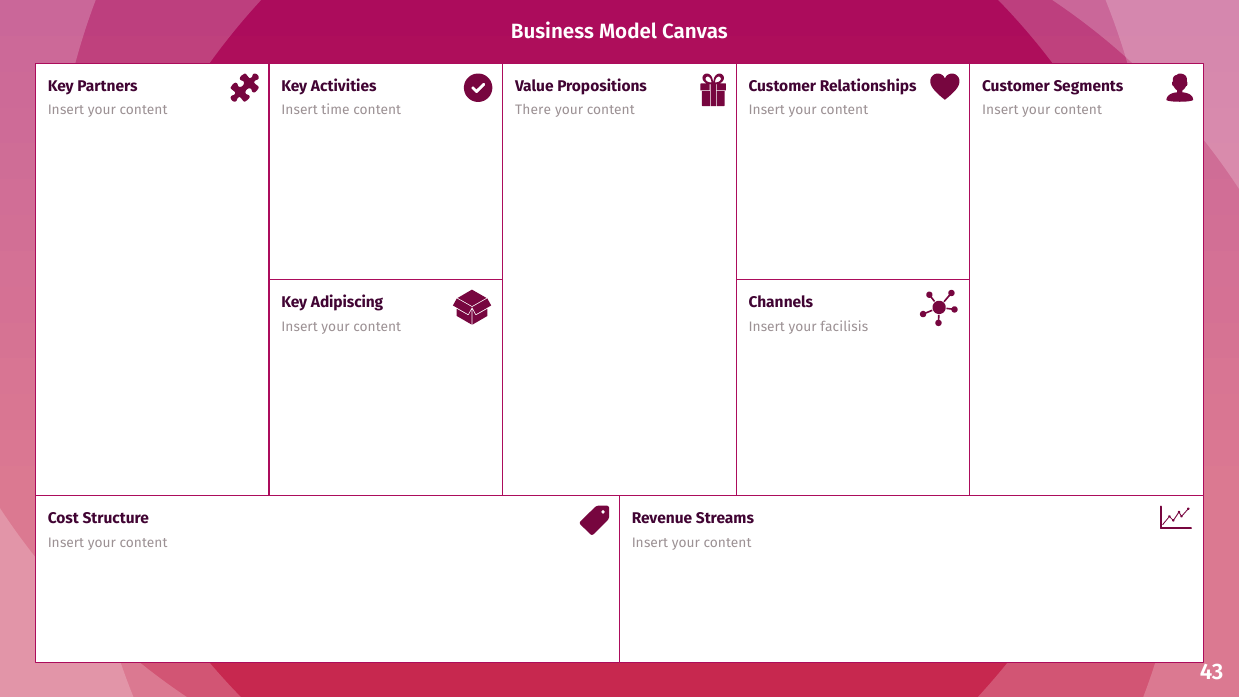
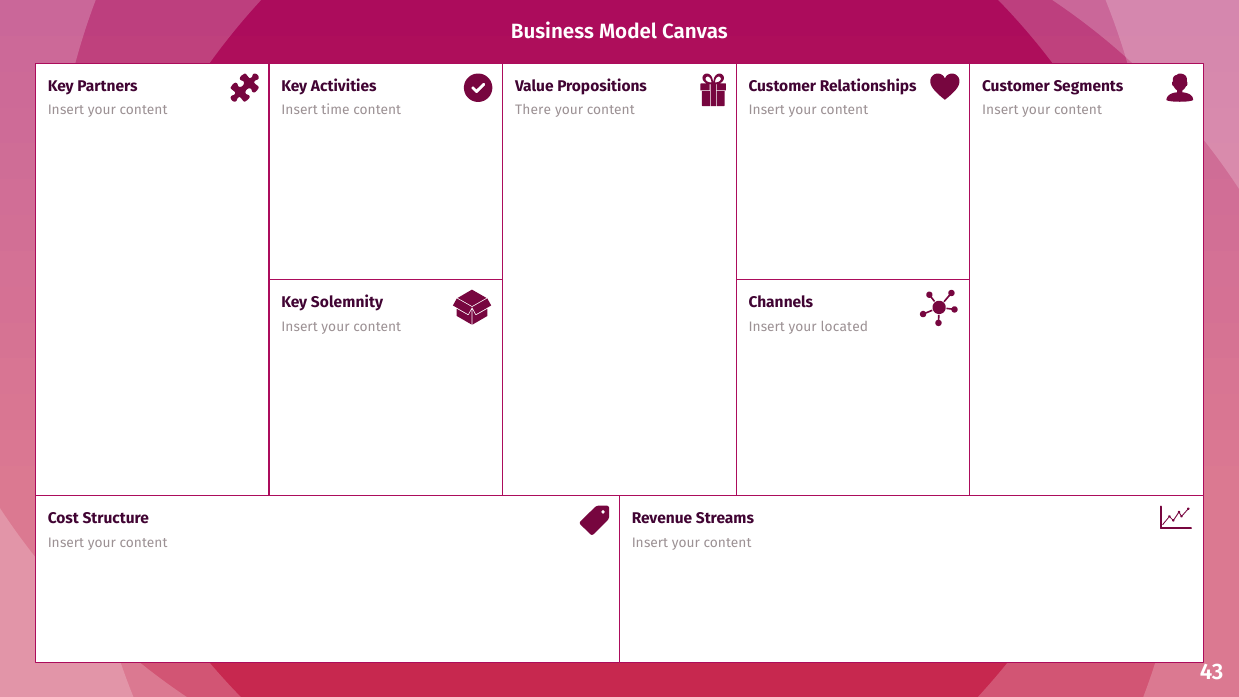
Adipiscing: Adipiscing -> Solemnity (347, 302)
facilisis: facilisis -> located (844, 326)
